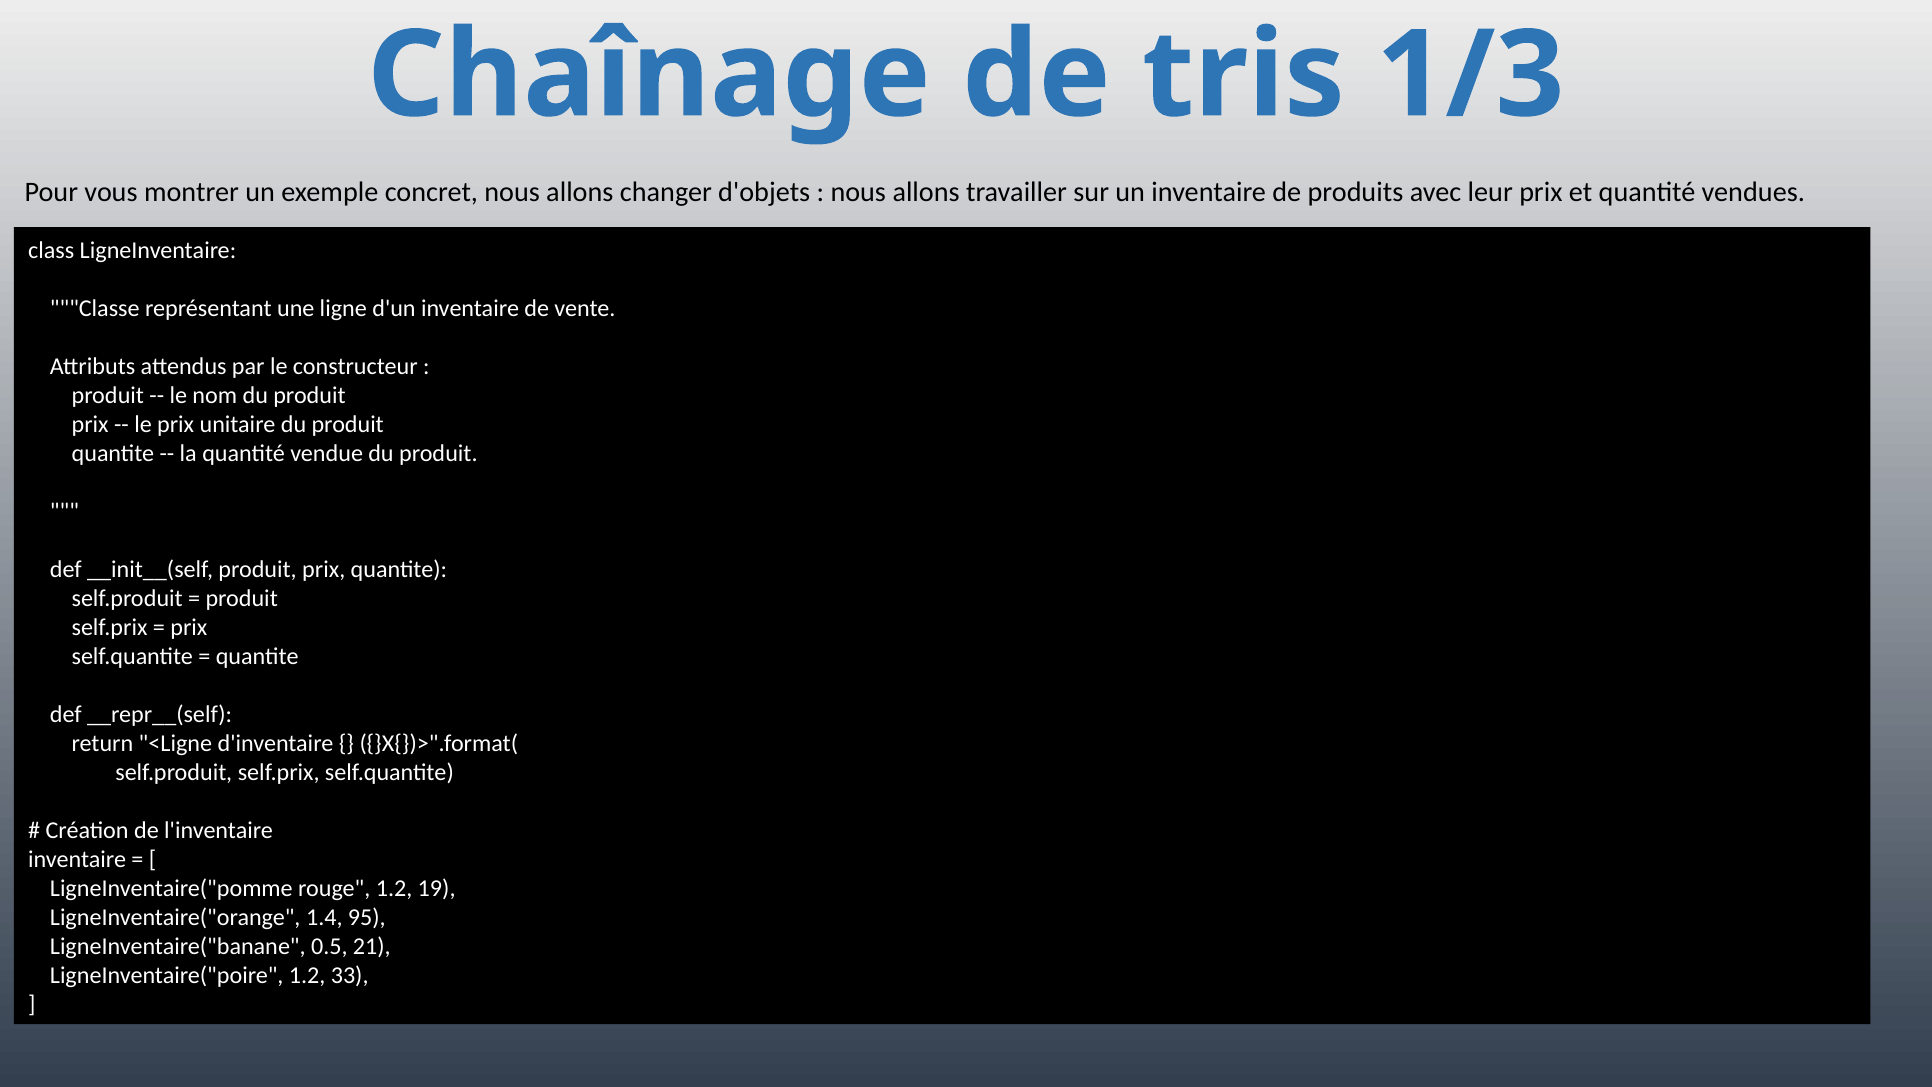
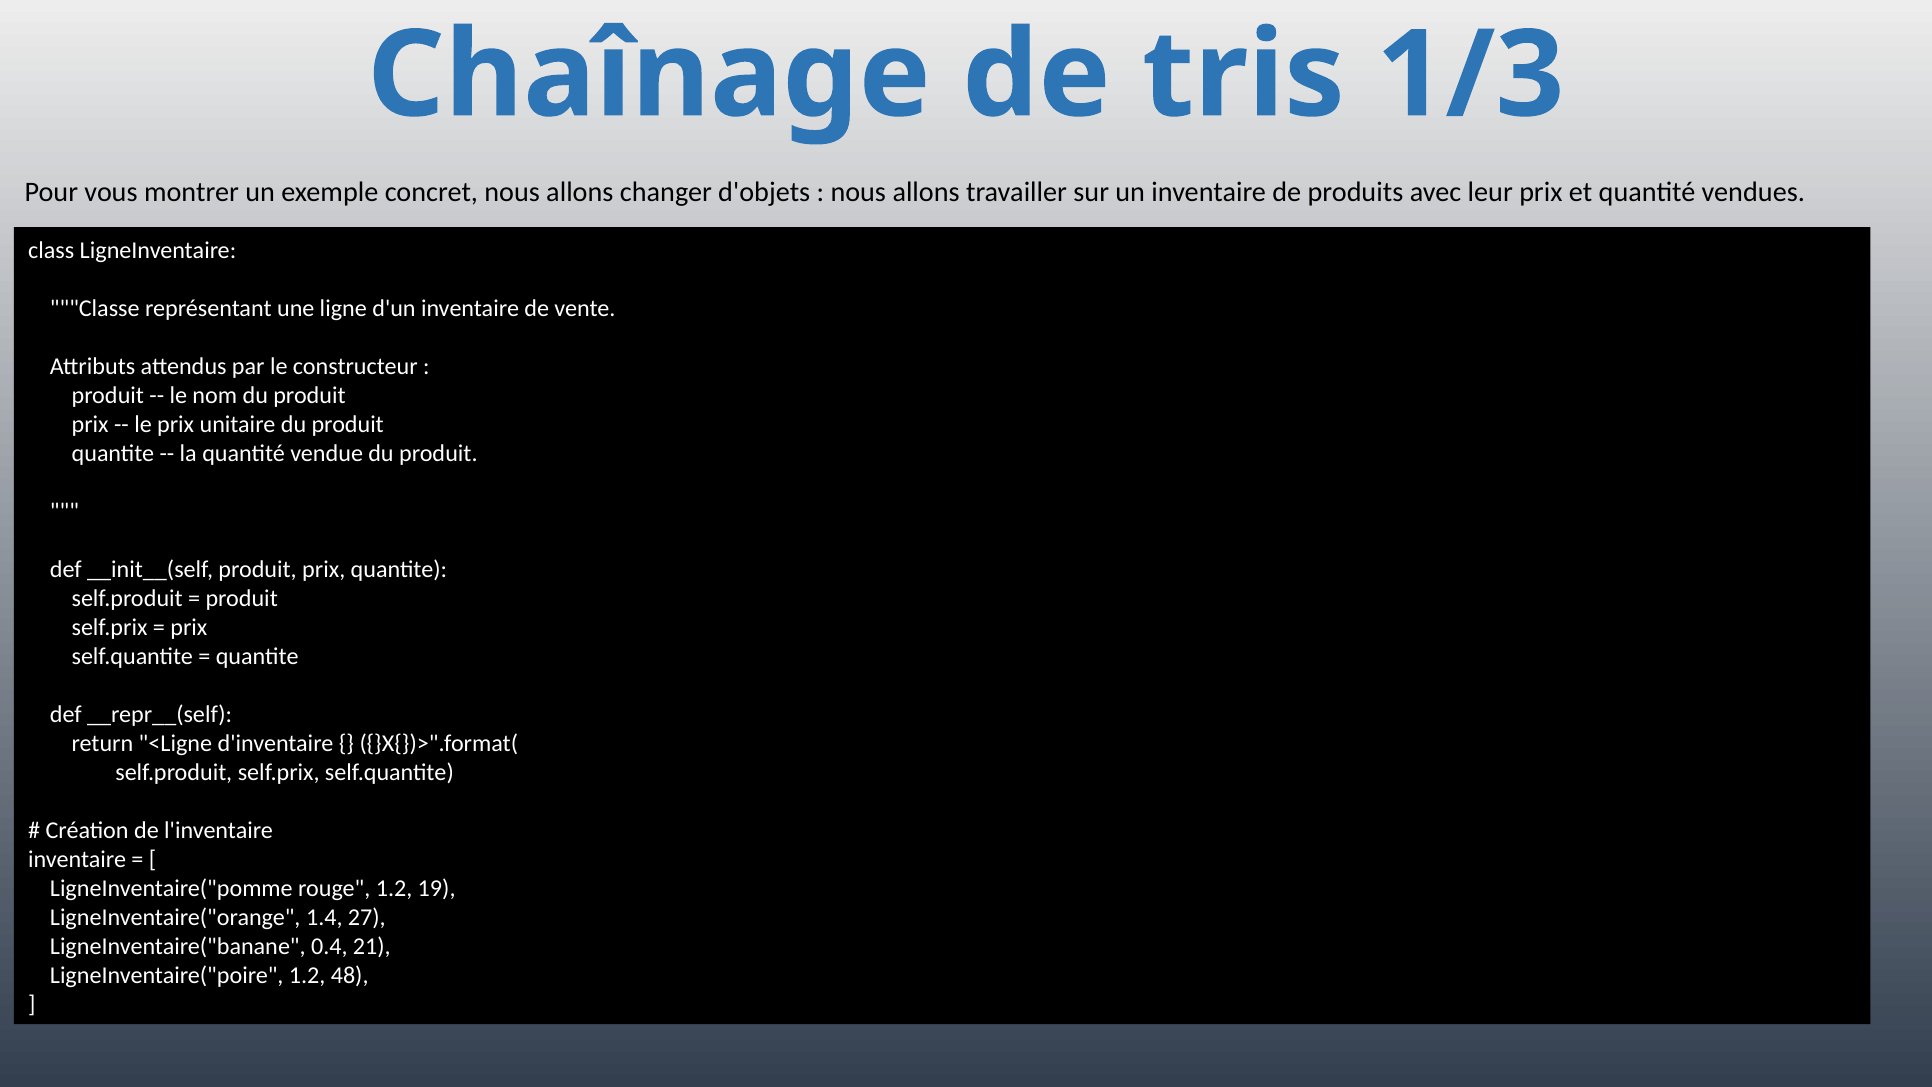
95: 95 -> 27 (367, 917)
0.5: 0.5 -> 0.4 (329, 946)
33: 33 -> 48 (350, 975)
